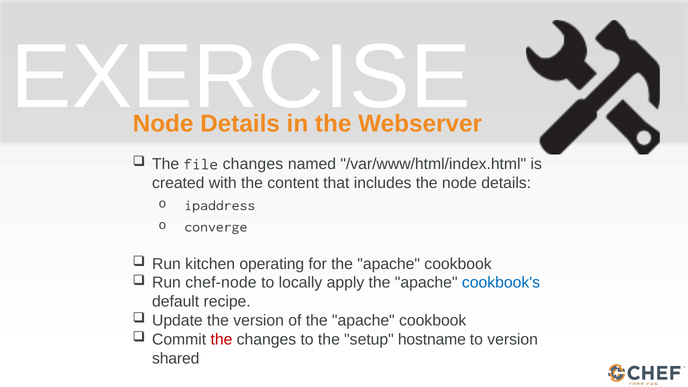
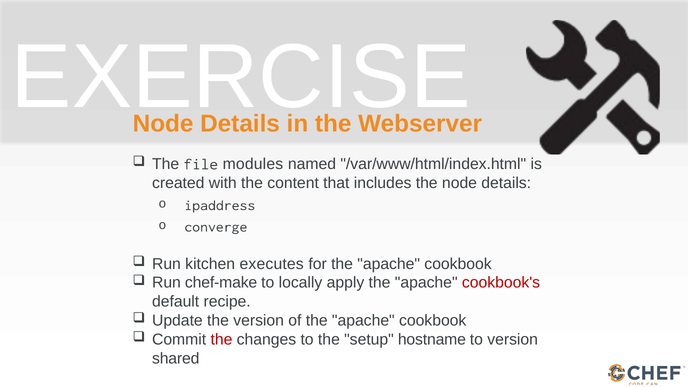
file changes: changes -> modules (253, 164)
operating: operating -> executes (272, 264)
chef-node: chef-node -> chef-make (221, 283)
cookbook's colour: blue -> red (501, 283)
